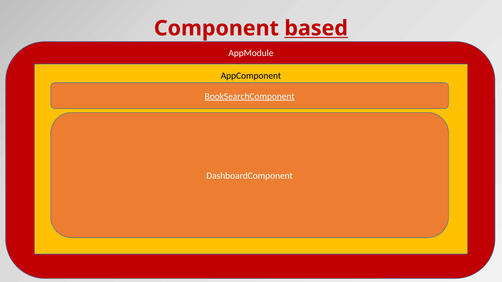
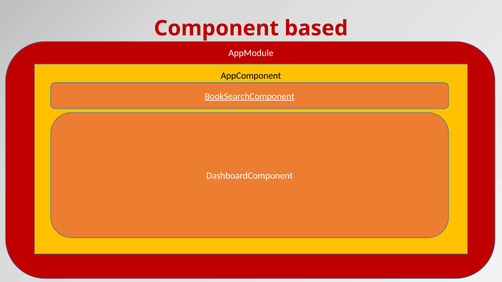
based underline: present -> none (316, 28)
